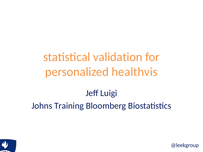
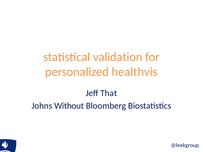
Luigi: Luigi -> That (109, 93)
Training: Training -> Without (69, 106)
